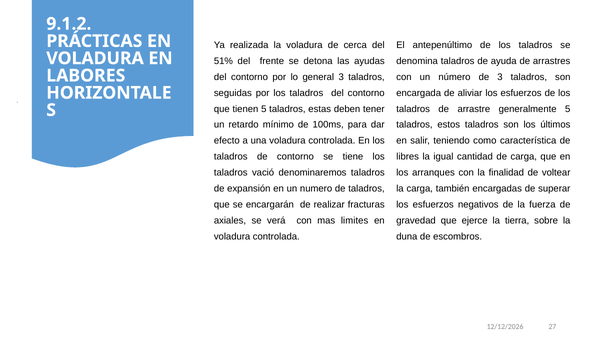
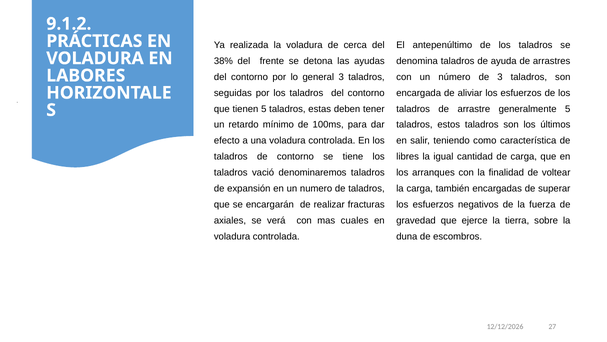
51%: 51% -> 38% (223, 61)
limites: limites -> cuales (355, 220)
